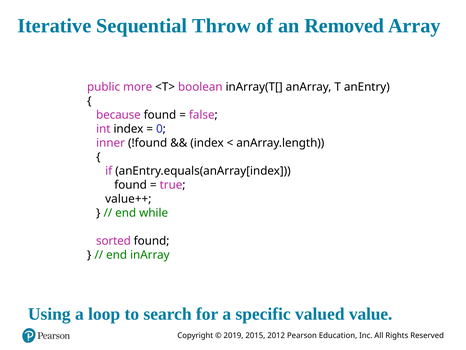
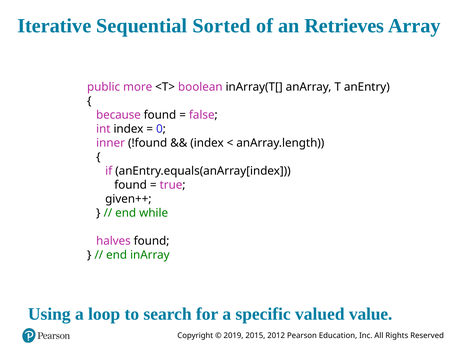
Throw: Throw -> Sorted (222, 26)
Removed: Removed -> Retrieves (344, 26)
value++: value++ -> given++ (128, 199)
sorted: sorted -> halves (113, 240)
